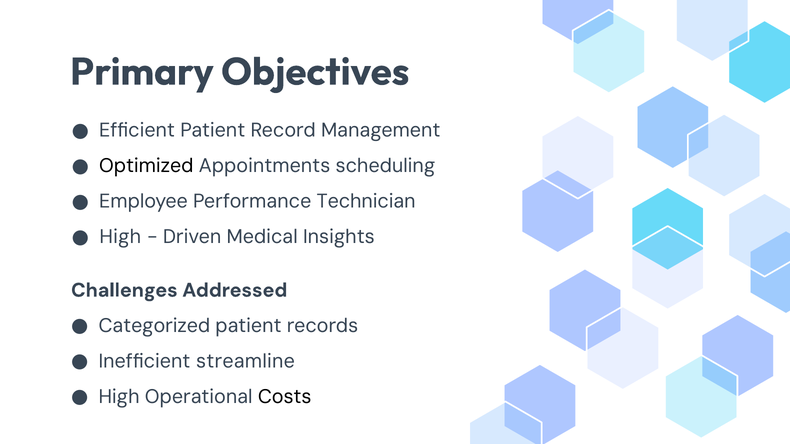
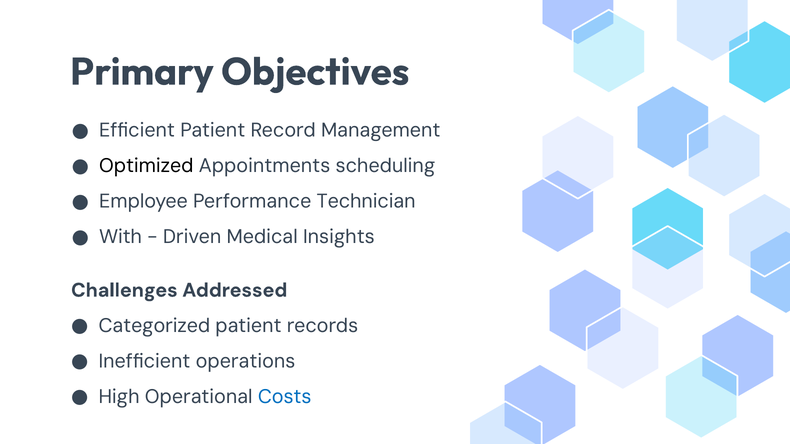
High: High -> With (121, 237)
streamline: streamline -> operations (246, 362)
Costs colour: black -> blue (285, 397)
